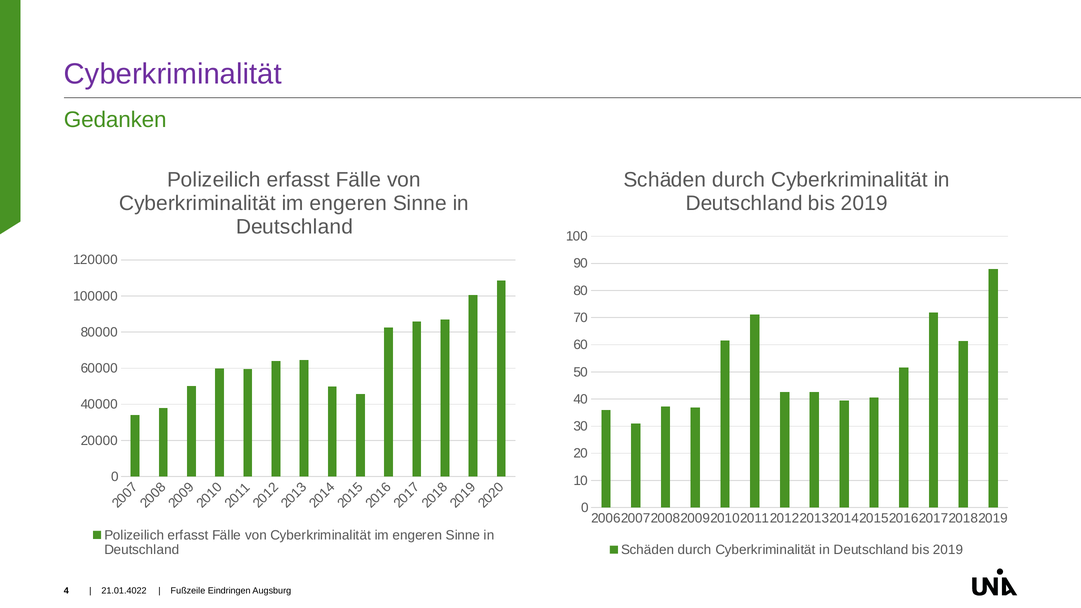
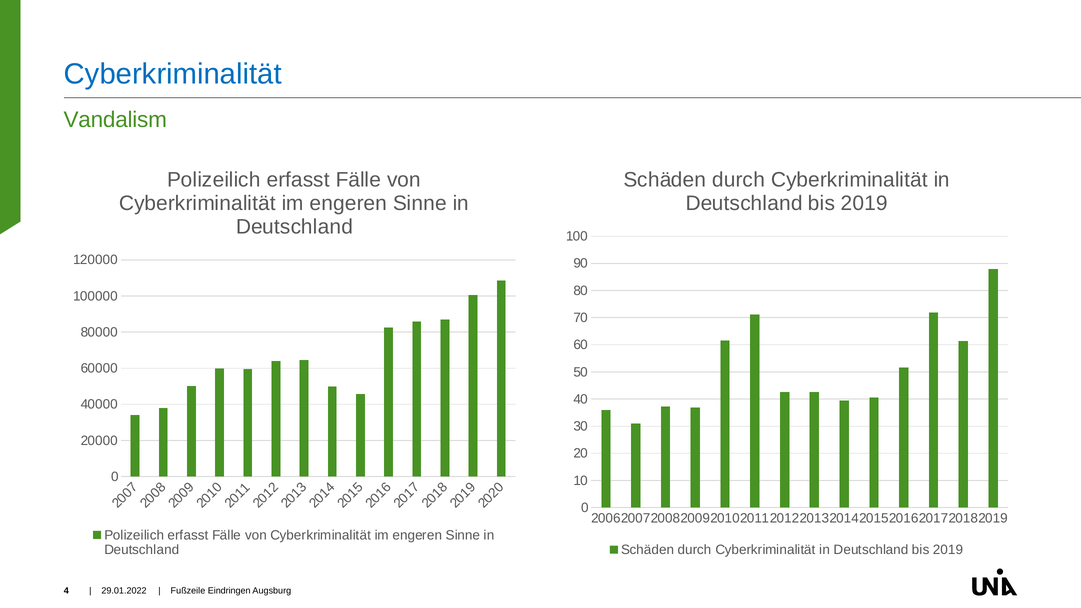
Cyberkriminalität colour: purple -> blue (173, 74)
Gedanken: Gedanken -> Vandalism (115, 120)
21.01.4022: 21.01.4022 -> 29.01.2022 (124, 591)
